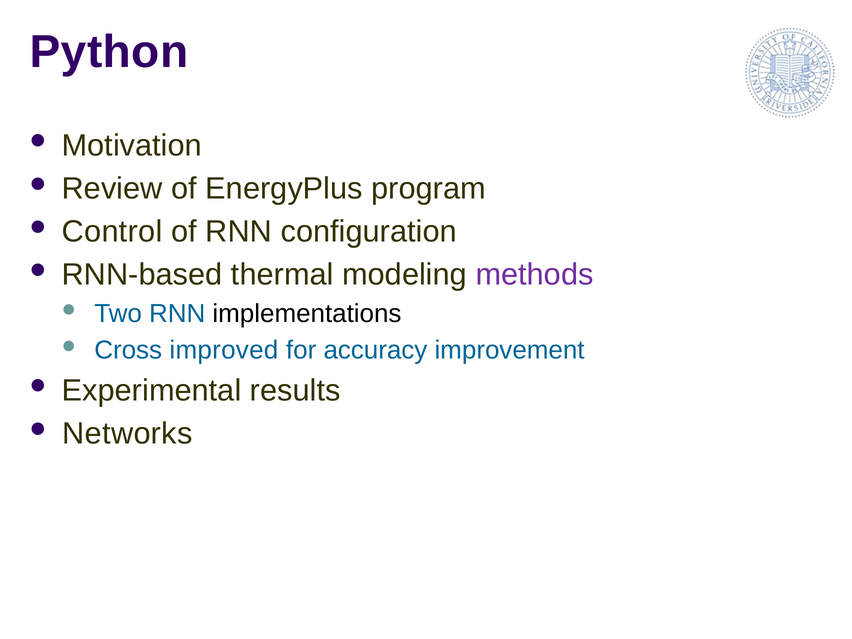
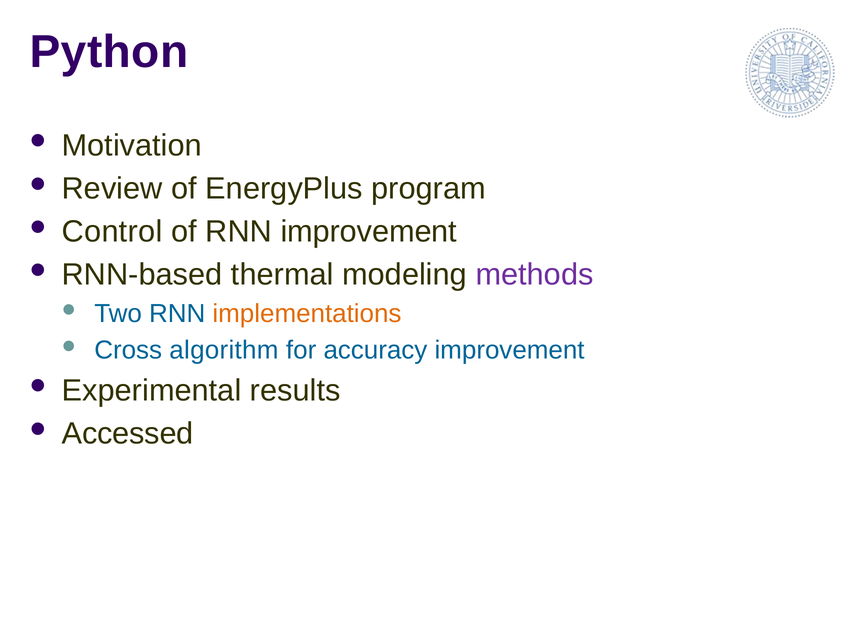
RNN configuration: configuration -> improvement (369, 232)
implementations colour: black -> orange (307, 314)
improved: improved -> algorithm (224, 350)
Networks: Networks -> Accessed (128, 434)
